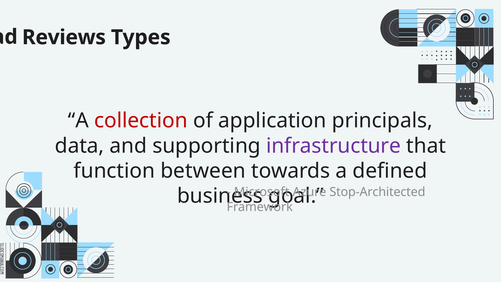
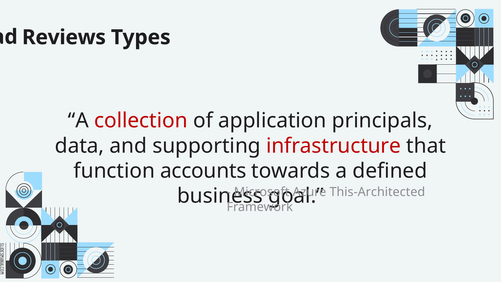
infrastructure colour: purple -> red (334, 146)
between: between -> accounts (203, 171)
Stop-Architected: Stop-Architected -> This-Architected (377, 192)
